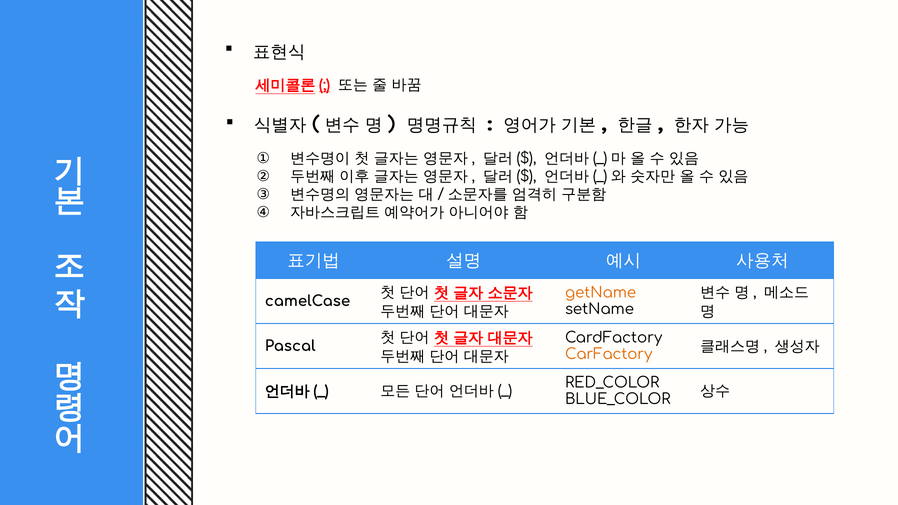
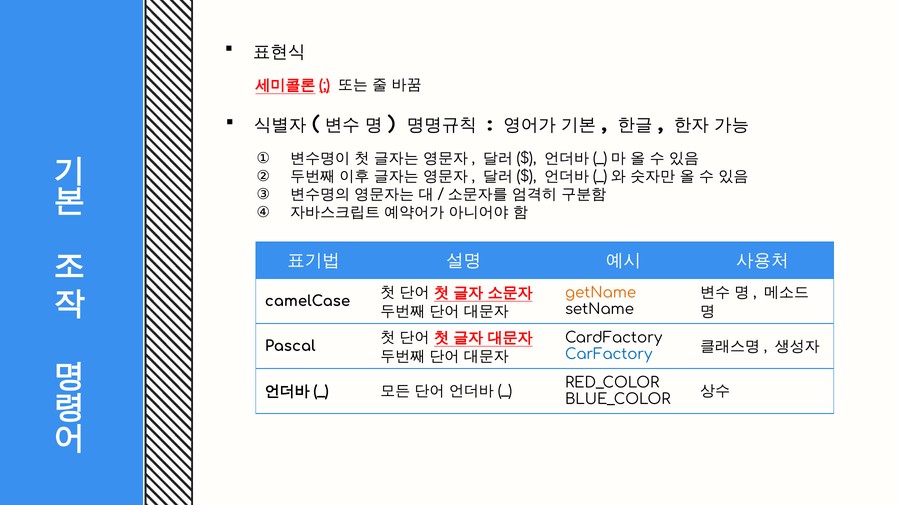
CarFactory colour: orange -> blue (609, 354)
